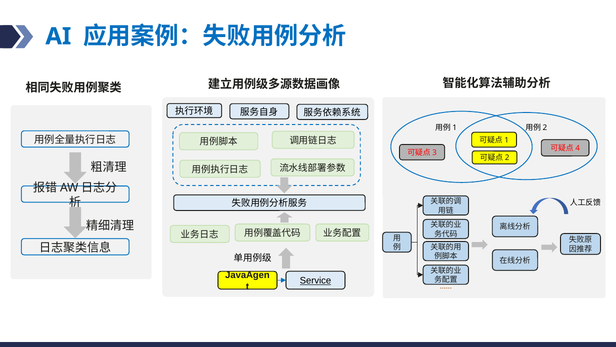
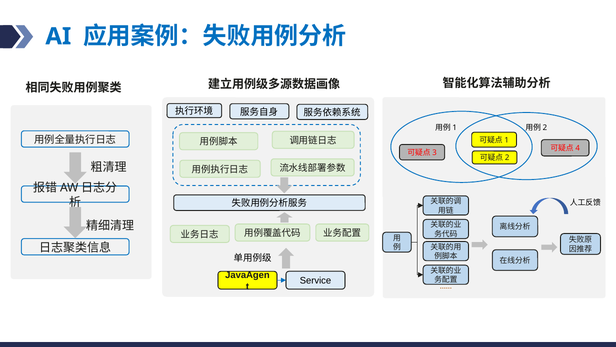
Service underline: present -> none (315, 280)
